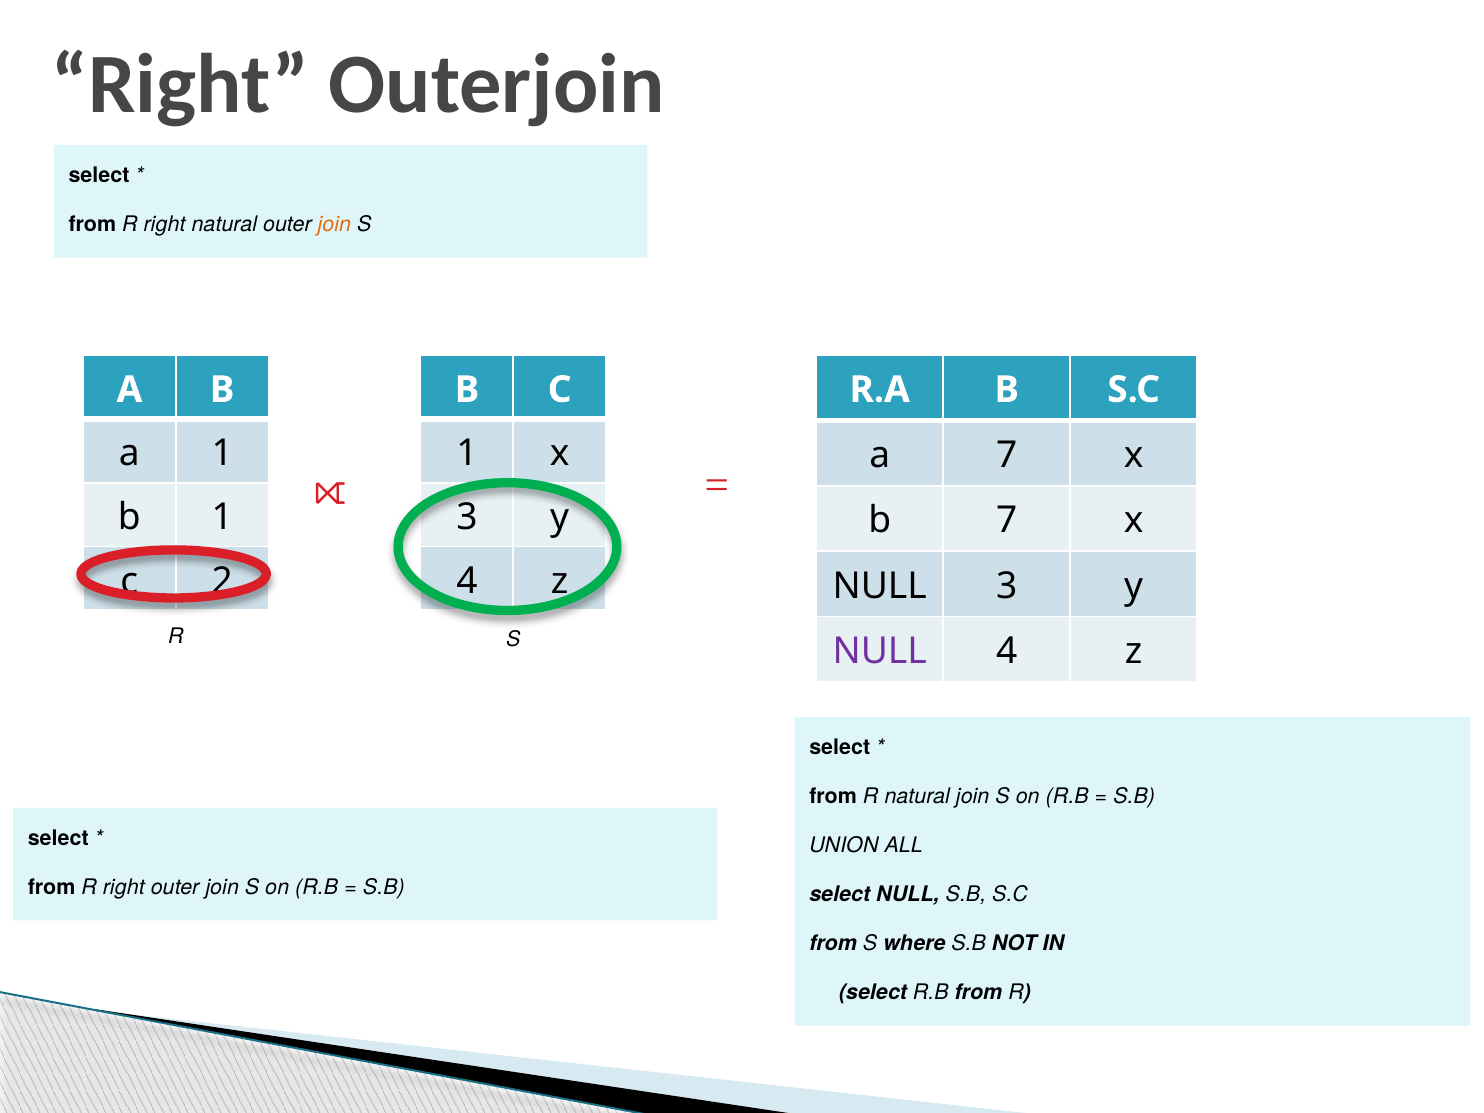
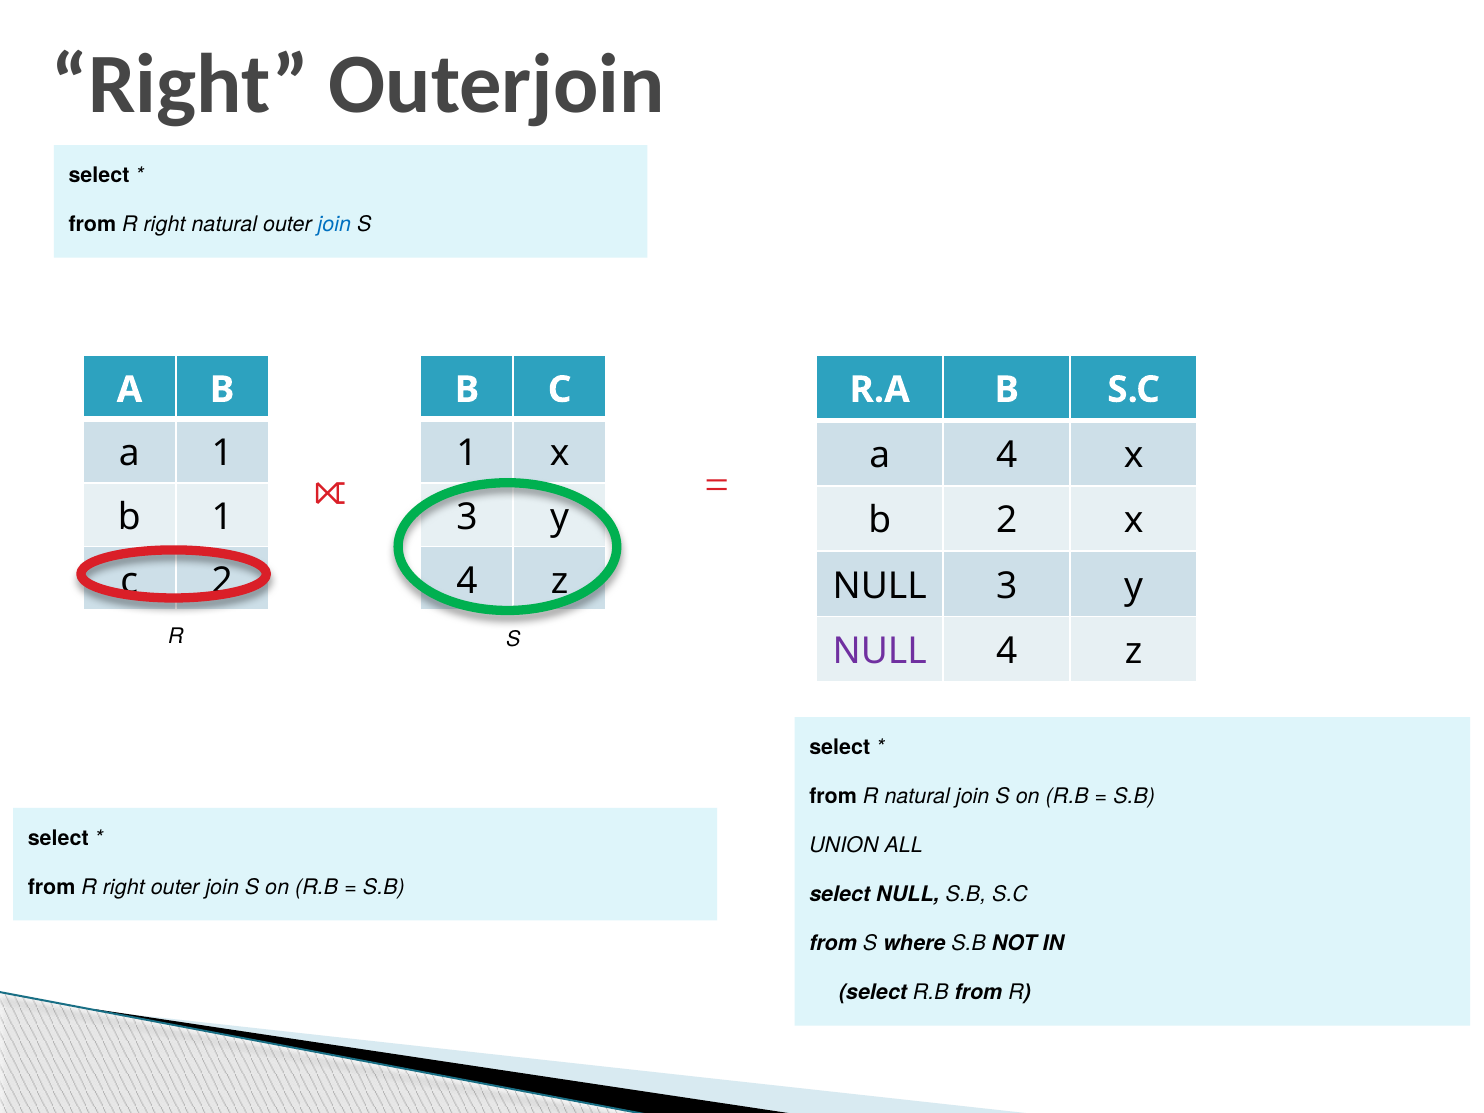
join colour: orange -> blue (334, 225)
a 7: 7 -> 4 (1007, 455)
b 7: 7 -> 2 (1007, 520)
